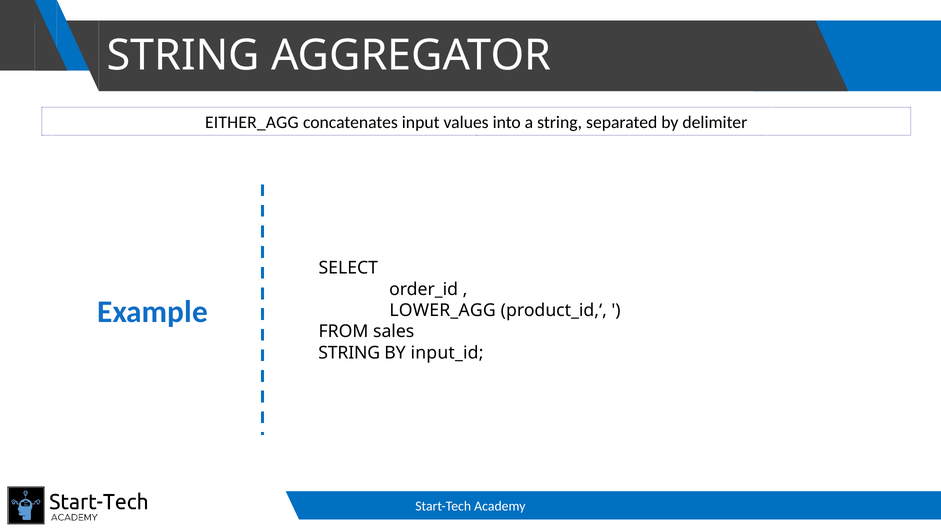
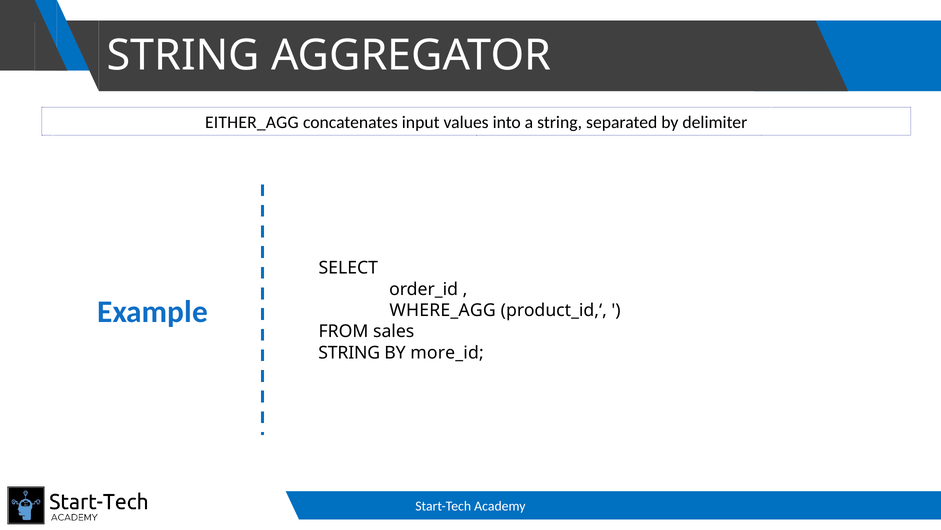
LOWER_AGG: LOWER_AGG -> WHERE_AGG (443, 310)
input_id: input_id -> more_id (447, 352)
